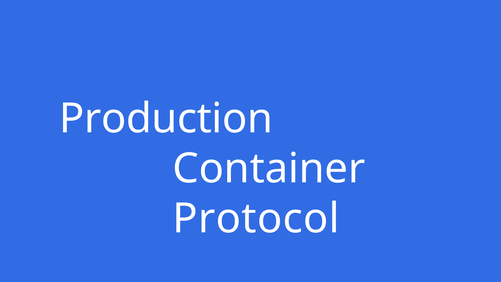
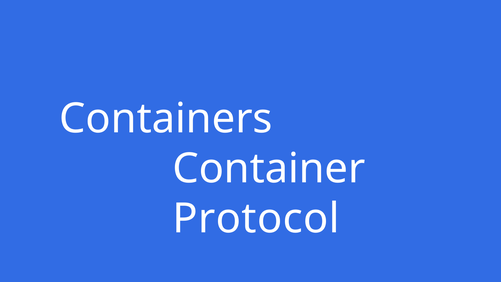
Production: Production -> Containers (166, 119)
